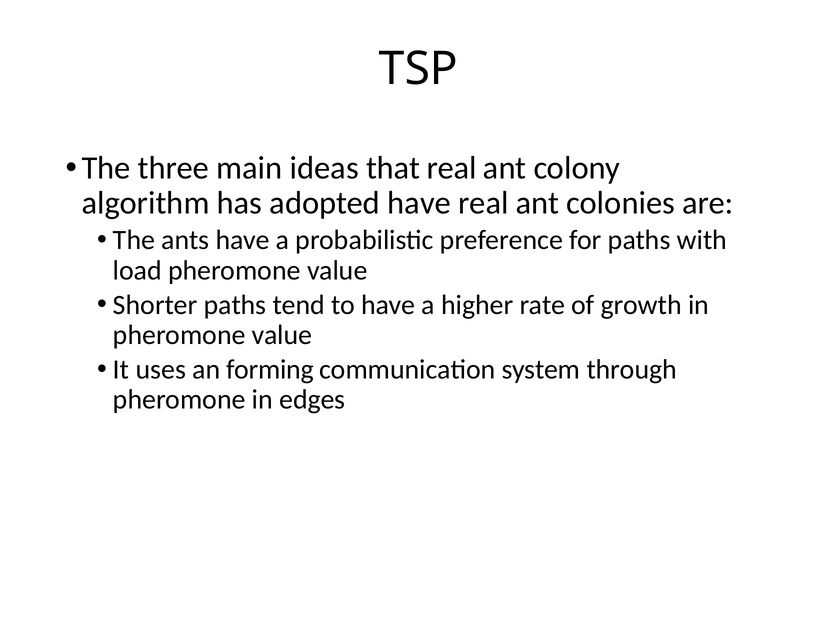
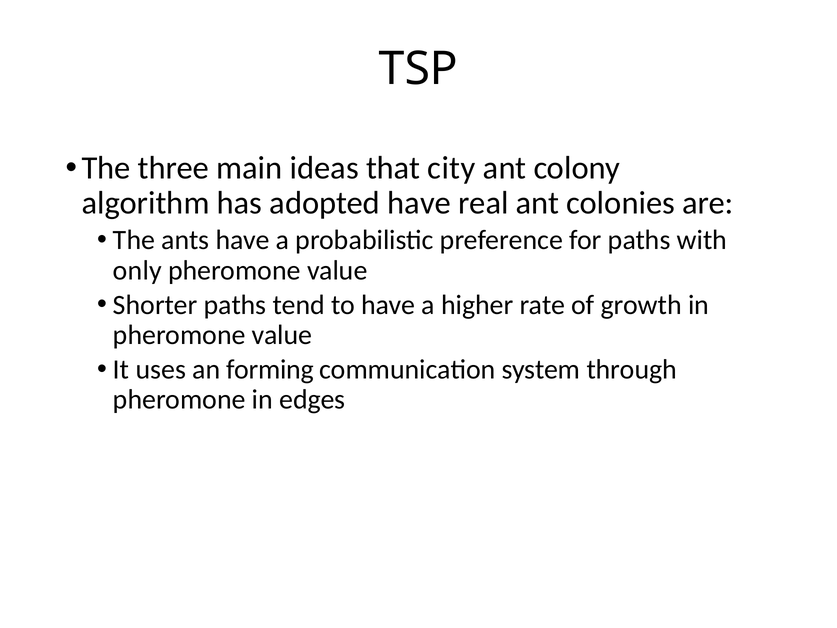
that real: real -> city (451, 168)
load: load -> only (137, 270)
